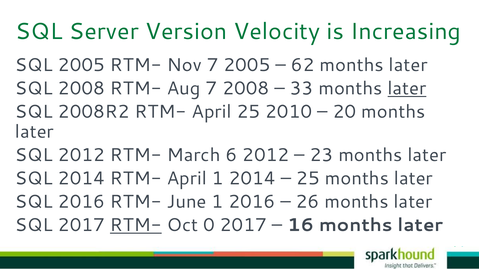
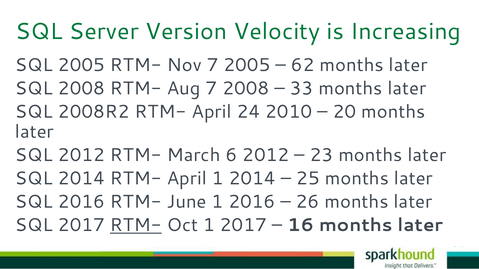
later underline: present -> none (407, 89)
April 25: 25 -> 24 (248, 112)
Oct 0: 0 -> 1 (209, 225)
